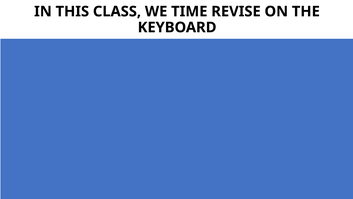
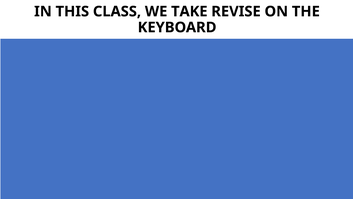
TIME: TIME -> TAKE (189, 11)
